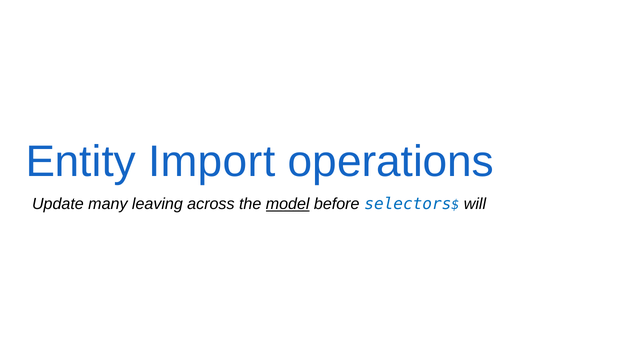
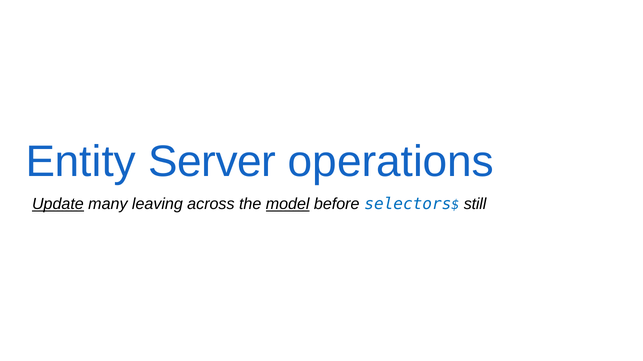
Import: Import -> Server (212, 162)
Update underline: none -> present (58, 204)
will: will -> still (475, 204)
